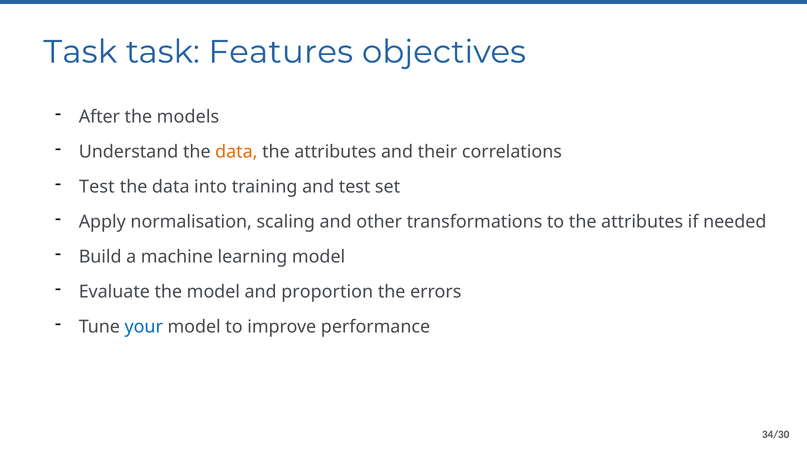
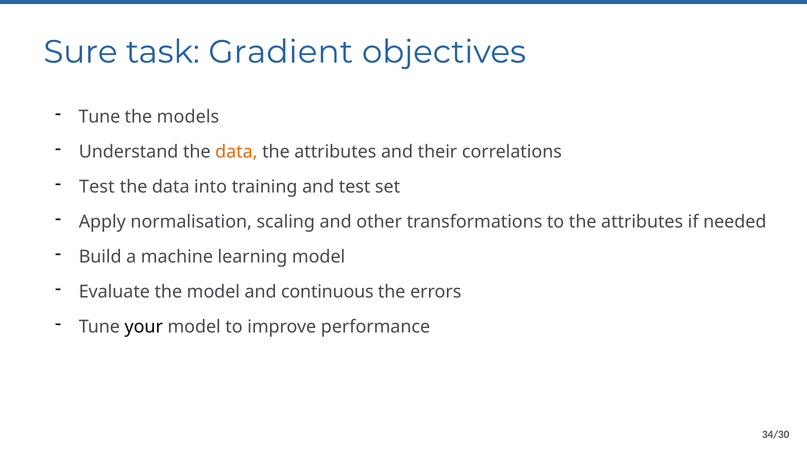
Task: Task -> Sure (81, 52)
Features: Features -> Gradient (281, 52)
After: After -> Tune (99, 117)
proportion: proportion -> continuous (327, 292)
your colour: blue -> black (144, 327)
